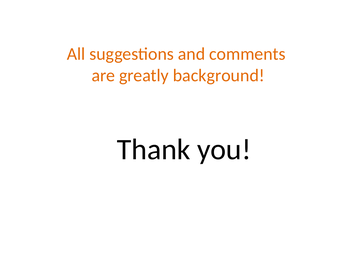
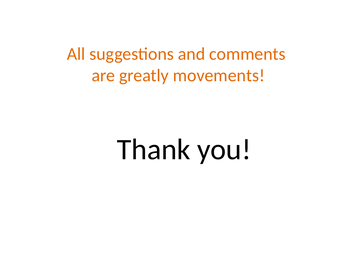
background: background -> movements (219, 75)
